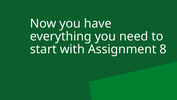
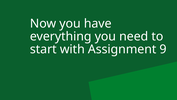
8: 8 -> 9 (163, 49)
